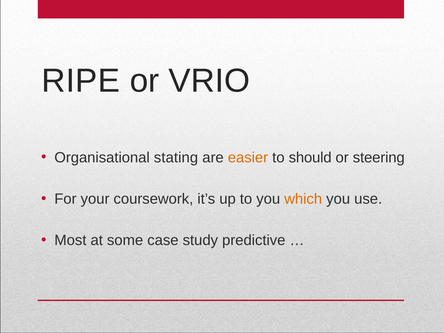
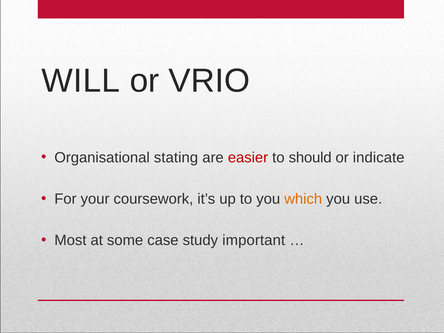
RIPE: RIPE -> WILL (81, 81)
easier colour: orange -> red (248, 158)
steering: steering -> indicate (379, 158)
predictive: predictive -> important (254, 240)
